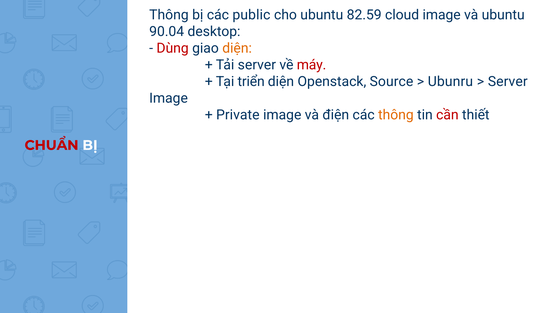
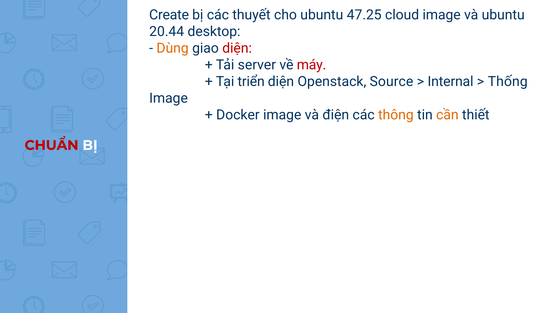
Thông: Thông -> Create (169, 15)
public: public -> thuyết (251, 15)
82.59: 82.59 -> 47.25 (364, 15)
90.04: 90.04 -> 20.44 (167, 32)
Dùng colour: red -> orange (173, 48)
diện colour: orange -> red (237, 48)
Ubunru: Ubunru -> Internal (451, 82)
Server: Server -> Thống (508, 82)
Private: Private -> Docker (238, 115)
cần colour: red -> orange (447, 115)
